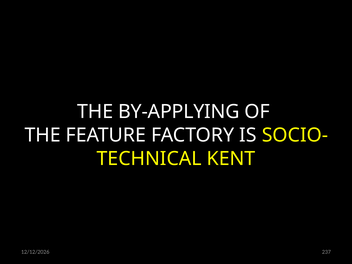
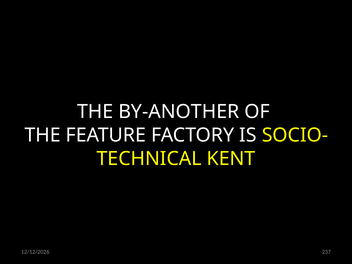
BY-APPLYING: BY-APPLYING -> BY-ANOTHER (179, 112)
